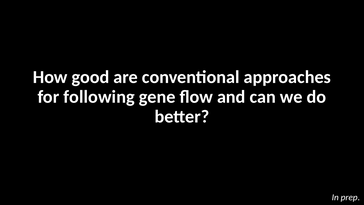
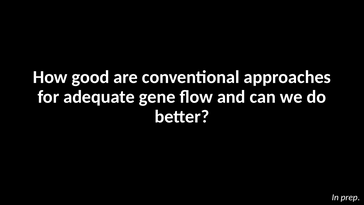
following: following -> adequate (99, 97)
